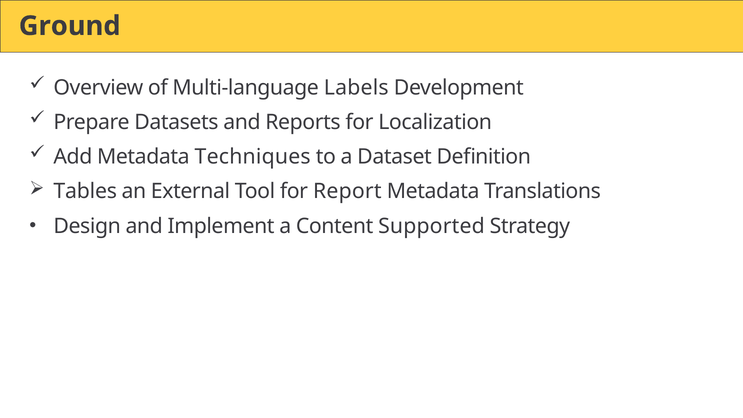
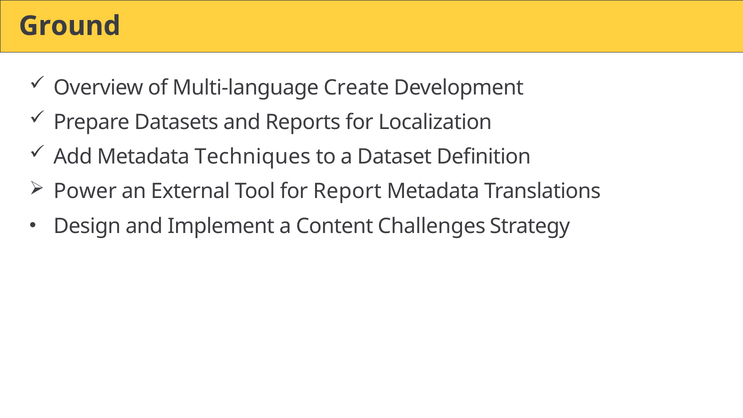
Labels: Labels -> Create (356, 88)
Tables: Tables -> Power (85, 191)
Supported: Supported -> Challenges (432, 226)
